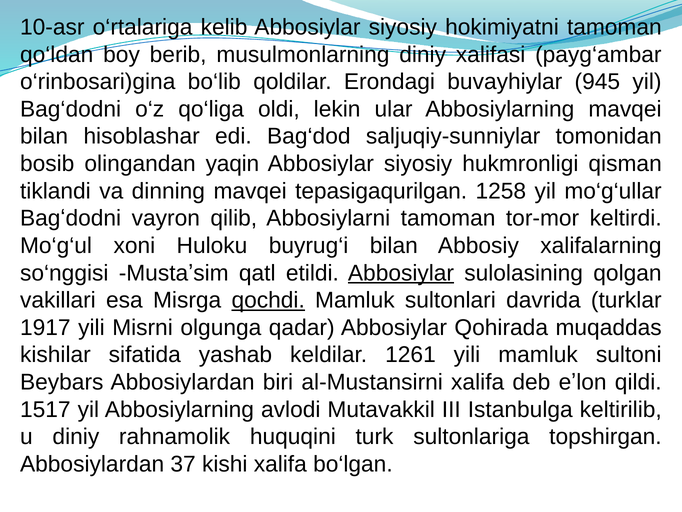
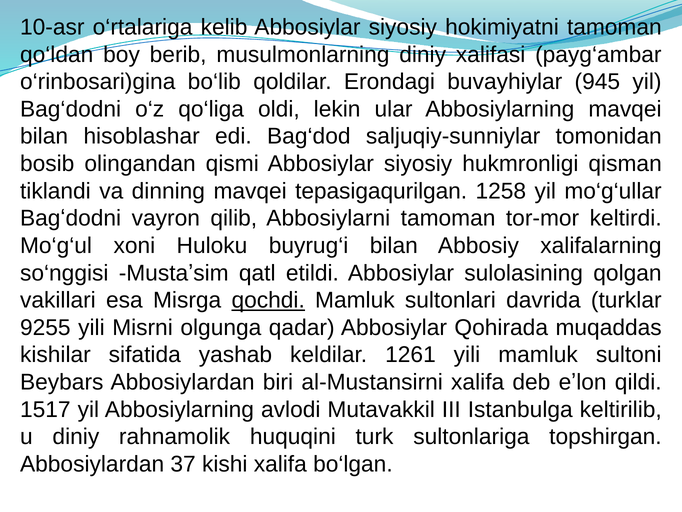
yaqin: yaqin -> qismi (232, 164)
Abbosiylar underline: present -> none (401, 273)
1917: 1917 -> 9255 (45, 327)
